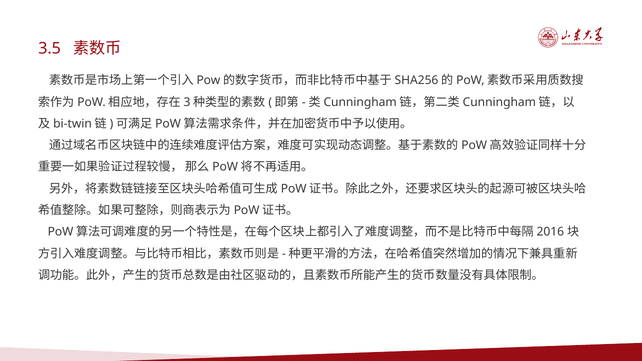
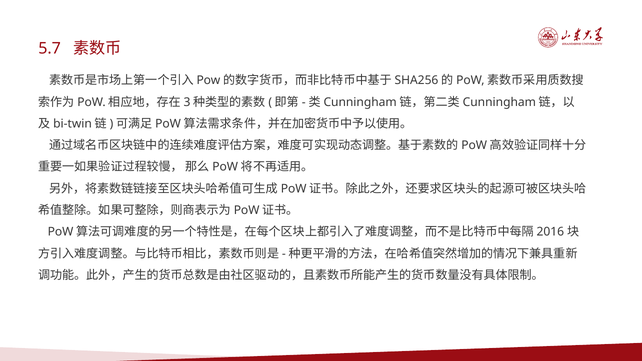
3.5: 3.5 -> 5.7 (50, 49)
